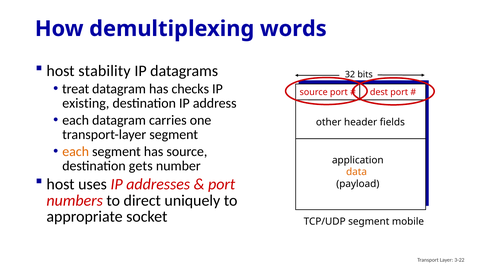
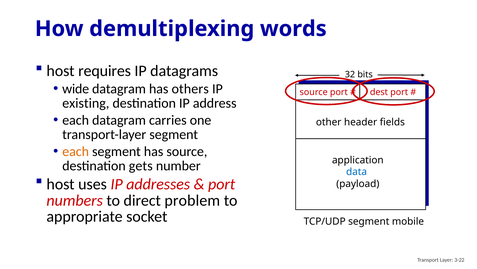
stability: stability -> requires (105, 71)
treat: treat -> wide (76, 89)
checks: checks -> others (190, 89)
data colour: orange -> blue (357, 172)
uniquely: uniquely -> problem (192, 200)
